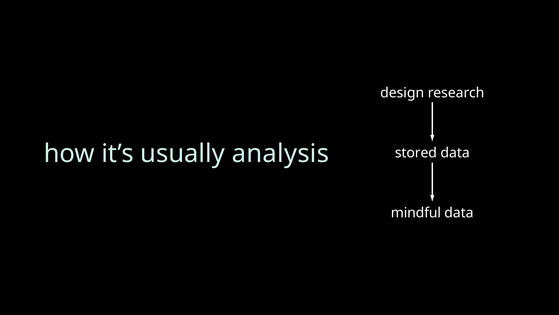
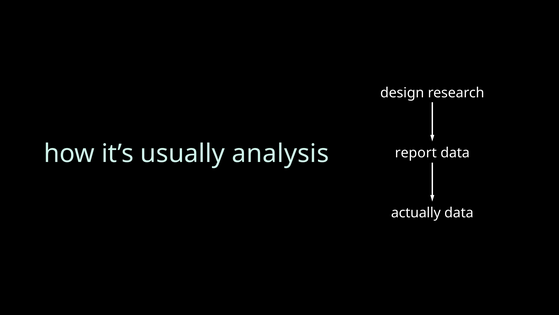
stored: stored -> report (416, 153)
mindful: mindful -> actually (416, 213)
